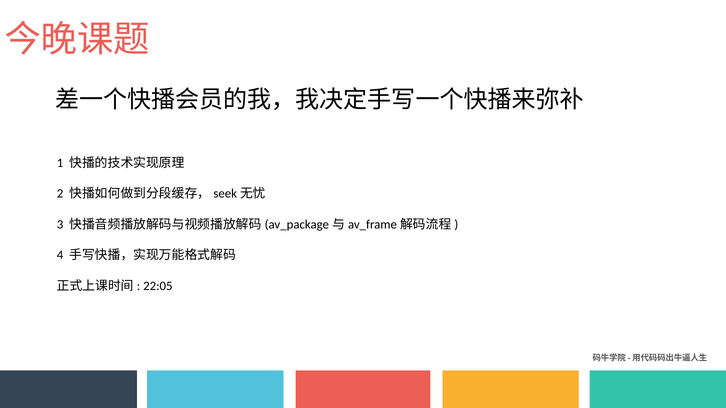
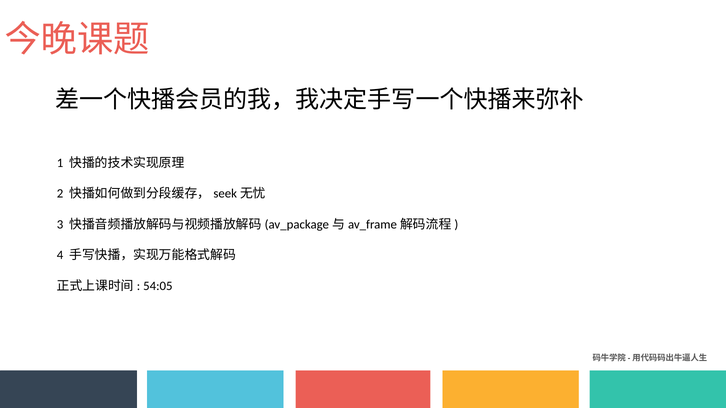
22:05: 22:05 -> 54:05 (158, 286)
